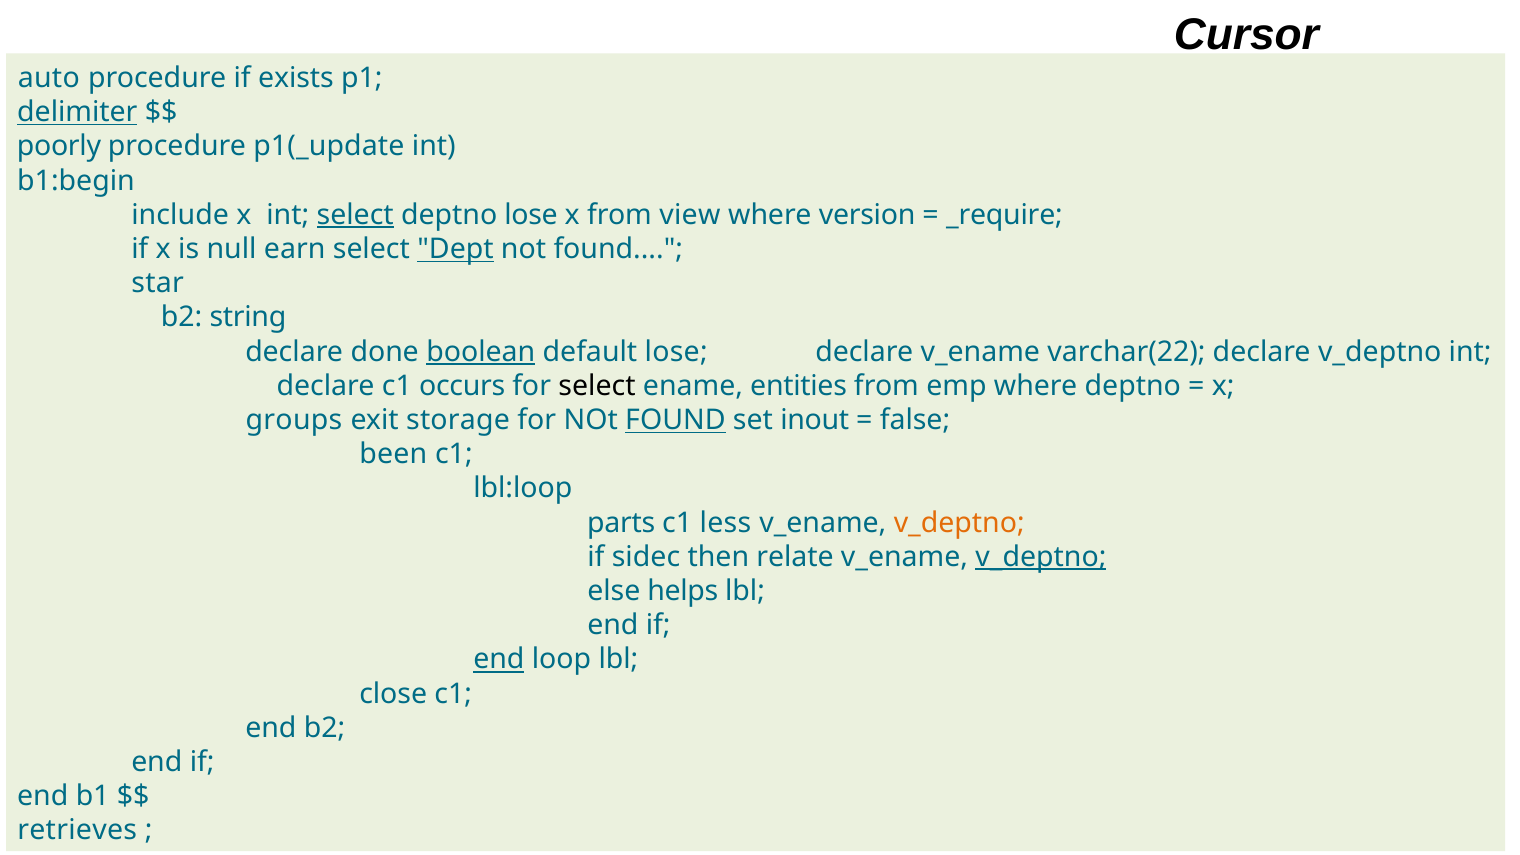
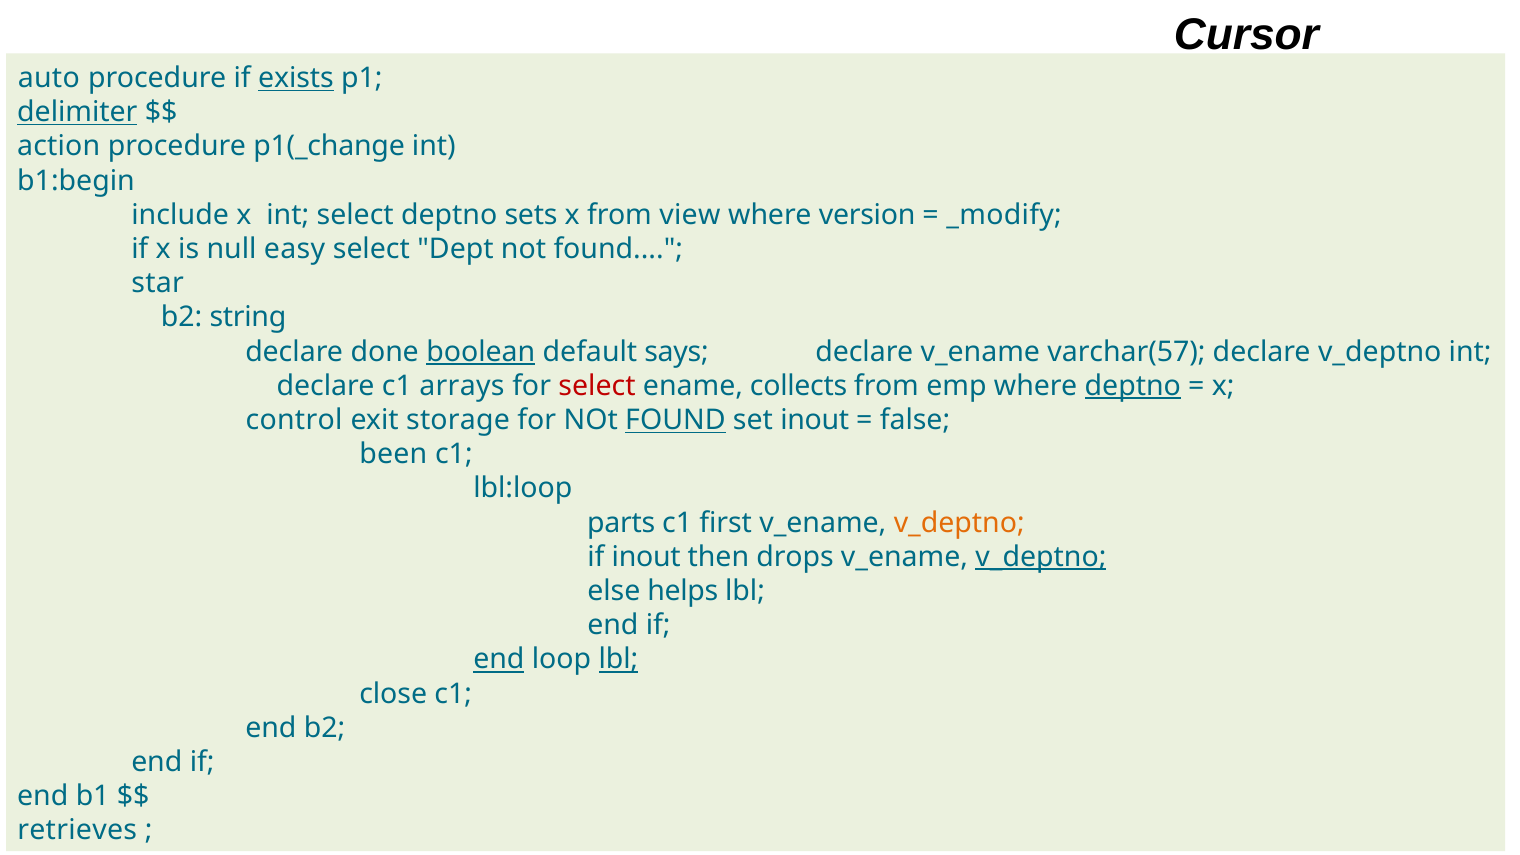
exists underline: none -> present (296, 78)
poorly: poorly -> action (59, 147)
p1(_update: p1(_update -> p1(_change (329, 147)
select underline: present -> none (355, 215)
deptno lose: lose -> sets (531, 215)
_require: _require -> _modify (1004, 215)
earn: earn -> easy (295, 249)
Dept underline: present -> none (455, 249)
default lose: lose -> says (676, 352)
varchar(22: varchar(22 -> varchar(57 (1126, 352)
occurs: occurs -> arrays (462, 386)
select colour: black -> red (597, 386)
entities: entities -> collects (799, 386)
deptno underline: none -> present (1133, 386)
groups: groups -> control (294, 420)
less: less -> first (726, 523)
if sidec: sidec -> inout (646, 557)
relate: relate -> drops (795, 557)
lbl underline: none -> present (618, 660)
